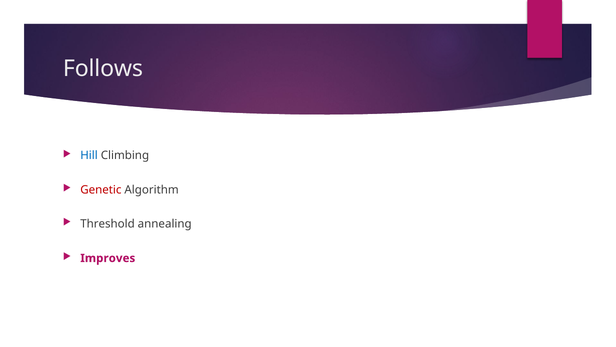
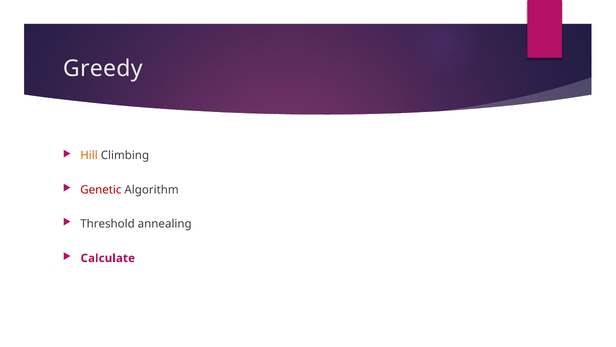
Follows: Follows -> Greedy (103, 69)
Hill colour: blue -> orange (89, 155)
Improves: Improves -> Calculate (108, 258)
